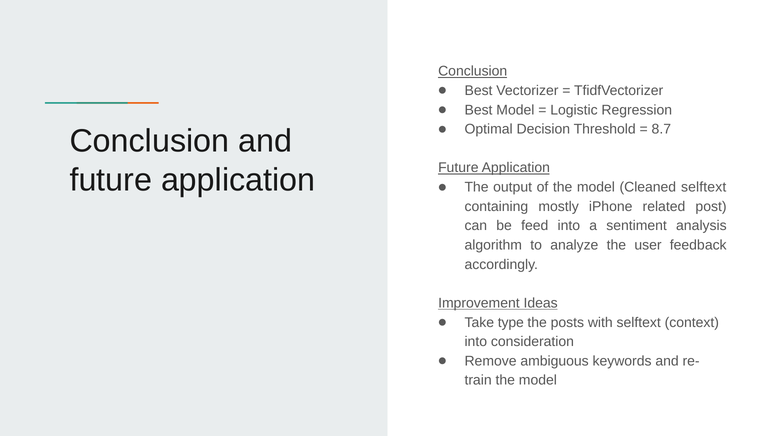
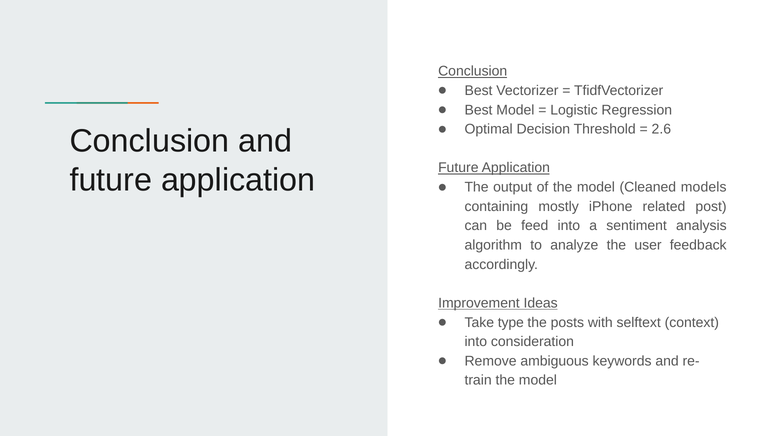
8.7: 8.7 -> 2.6 (661, 129)
Cleaned selftext: selftext -> models (704, 187)
